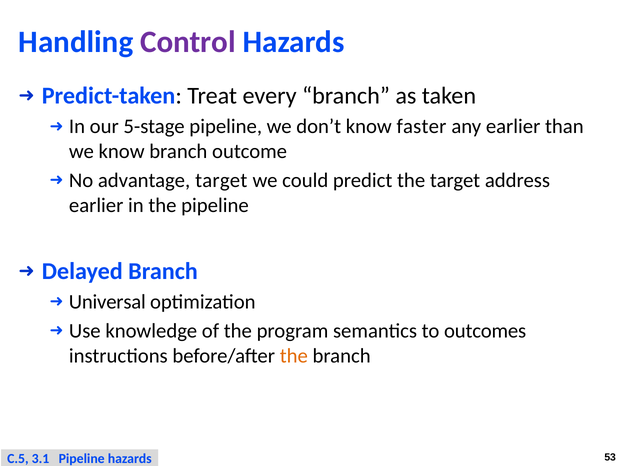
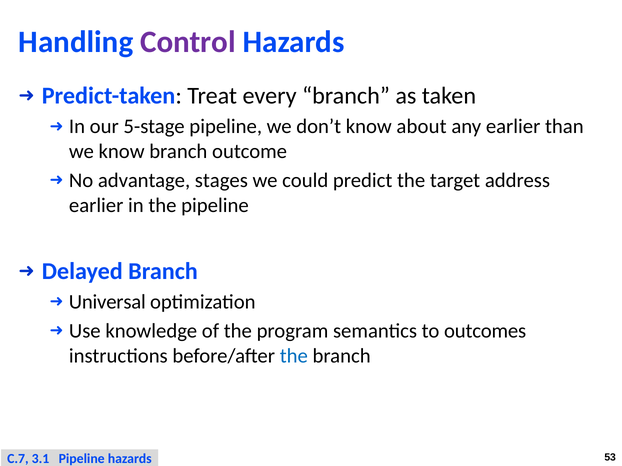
faster: faster -> about (422, 127)
advantage target: target -> stages (221, 181)
the colour: orange -> blue (294, 356)
C.5: C.5 -> C.7 (18, 459)
